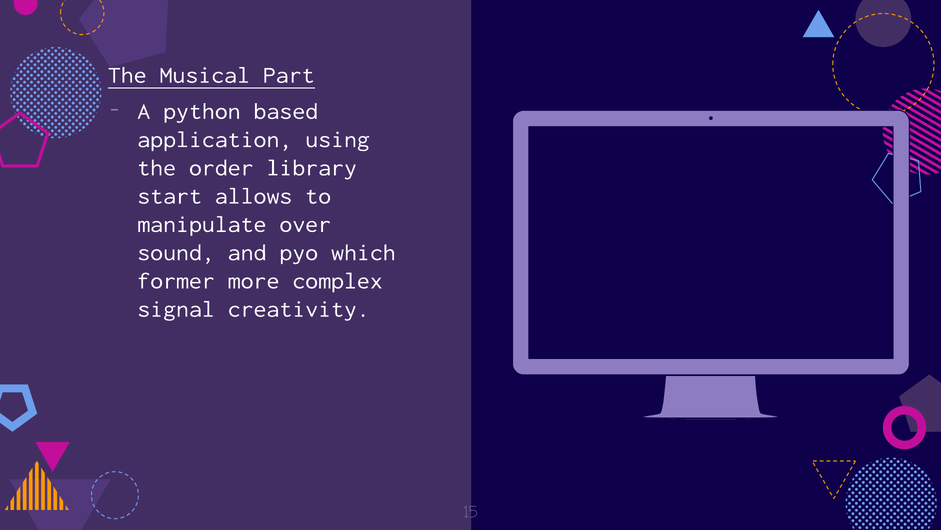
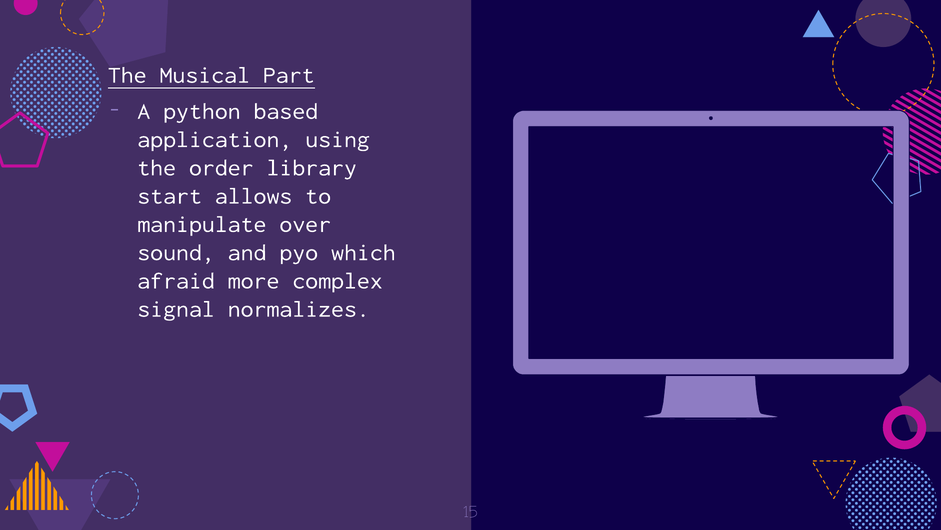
former: former -> afraid (176, 280)
creativity: creativity -> normalizes (299, 309)
